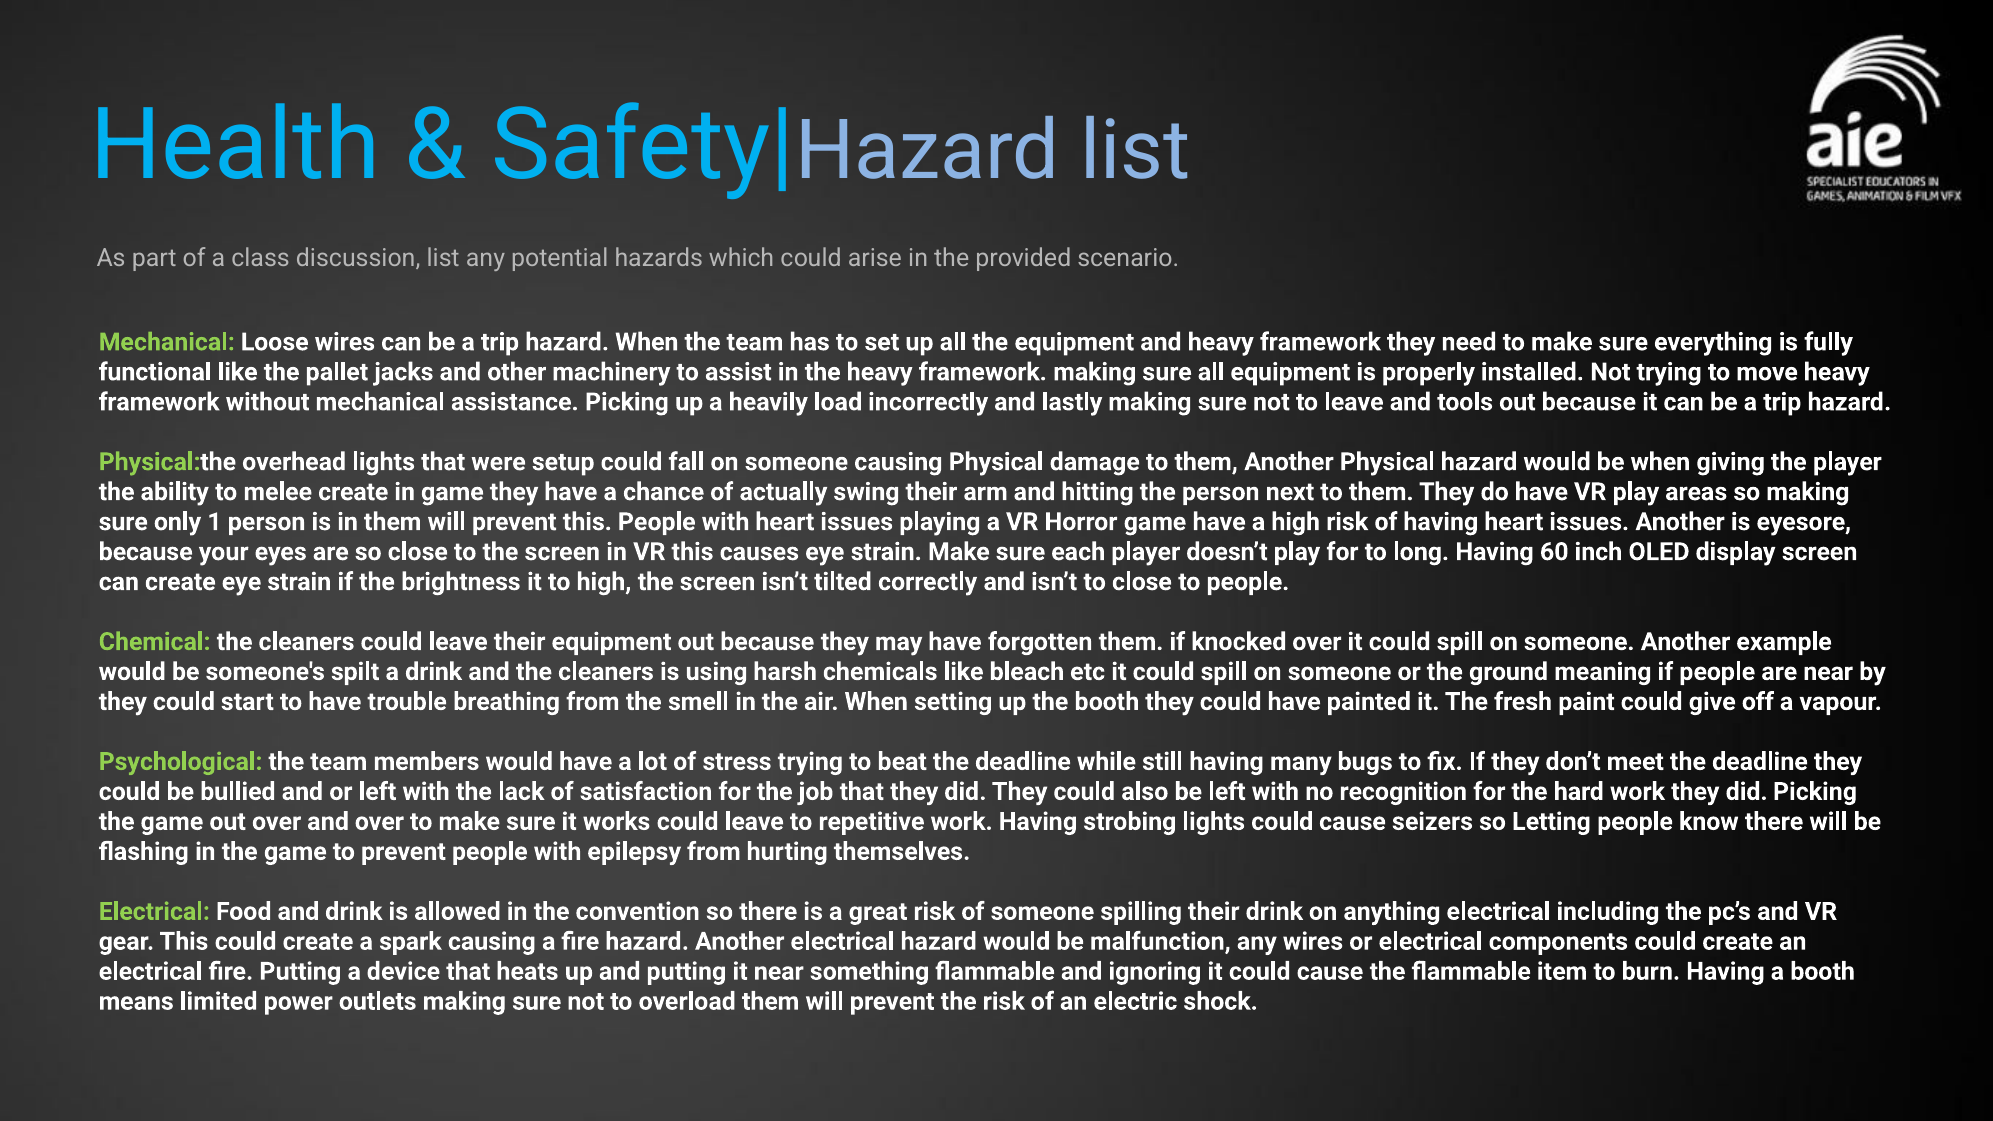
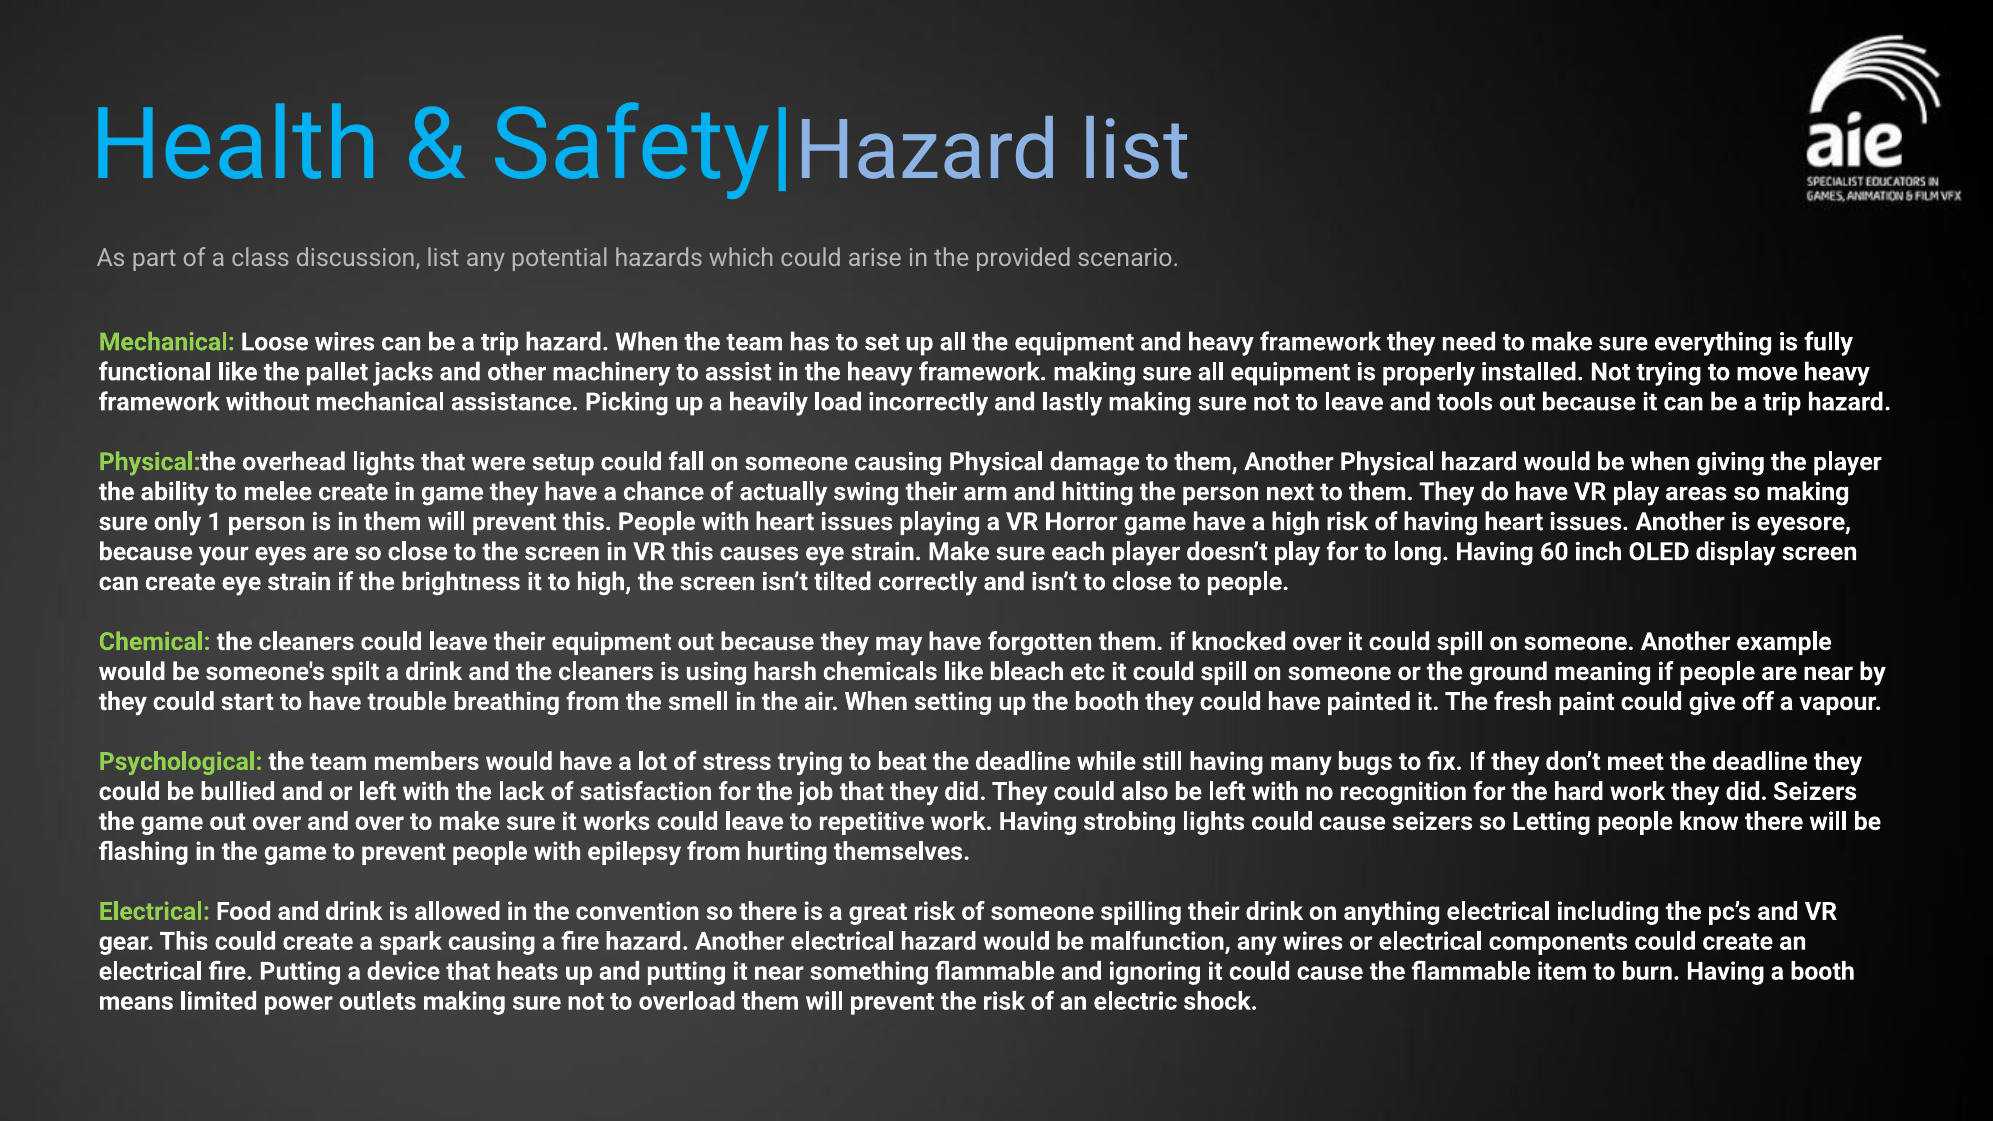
did Picking: Picking -> Seizers (1815, 792)
